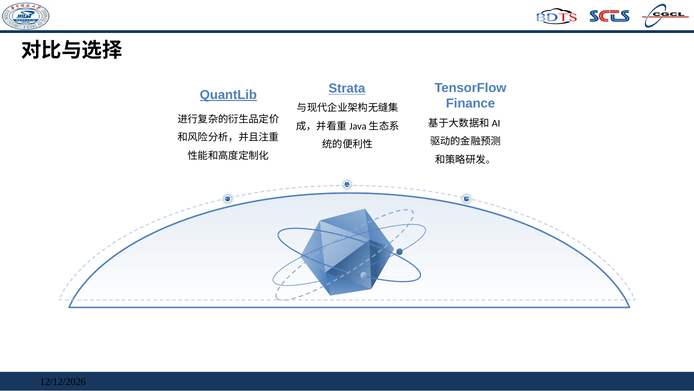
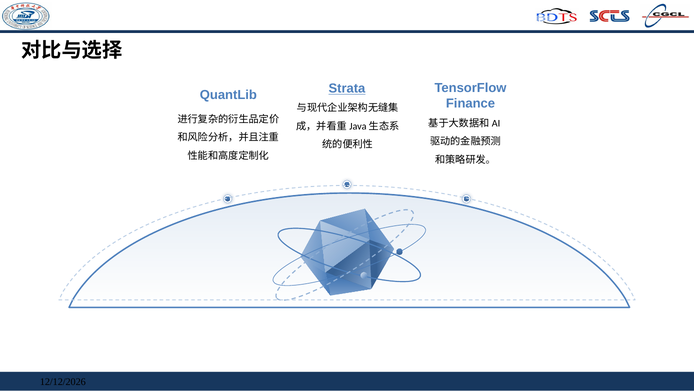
QuantLib underline: present -> none (228, 95)
